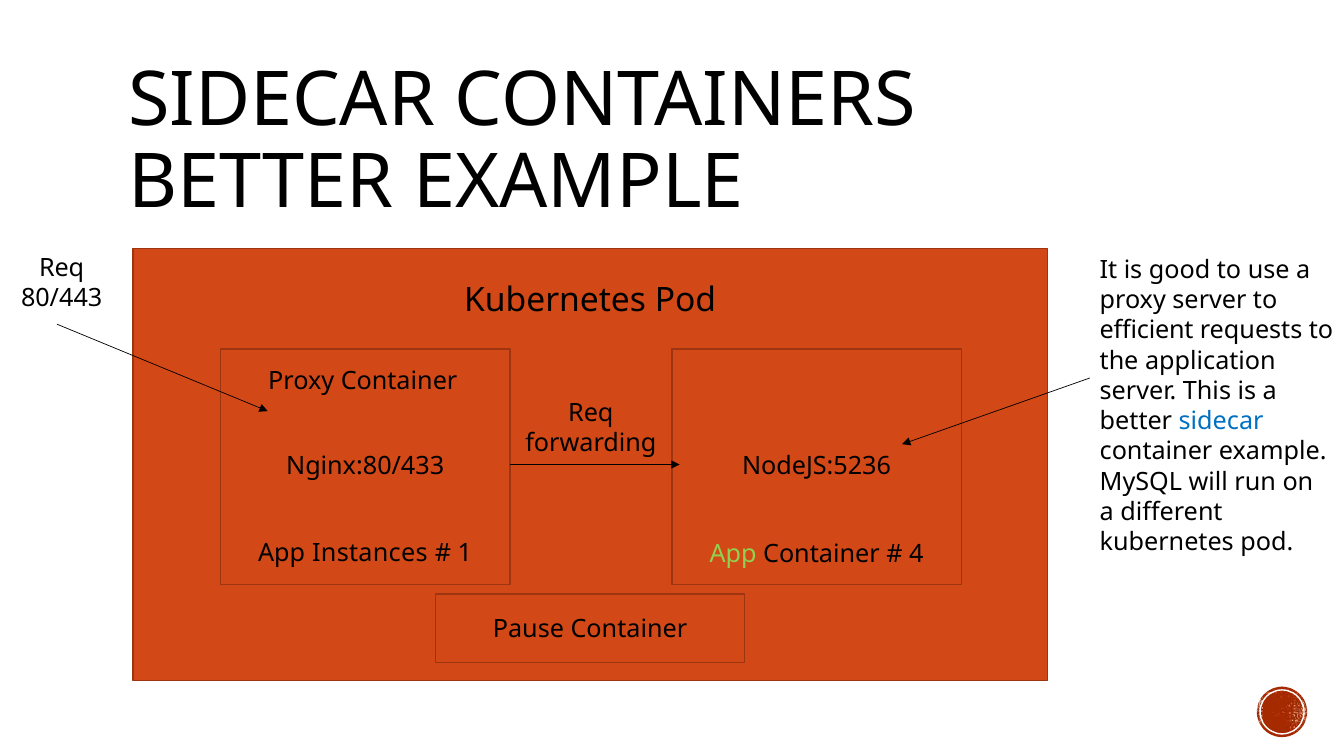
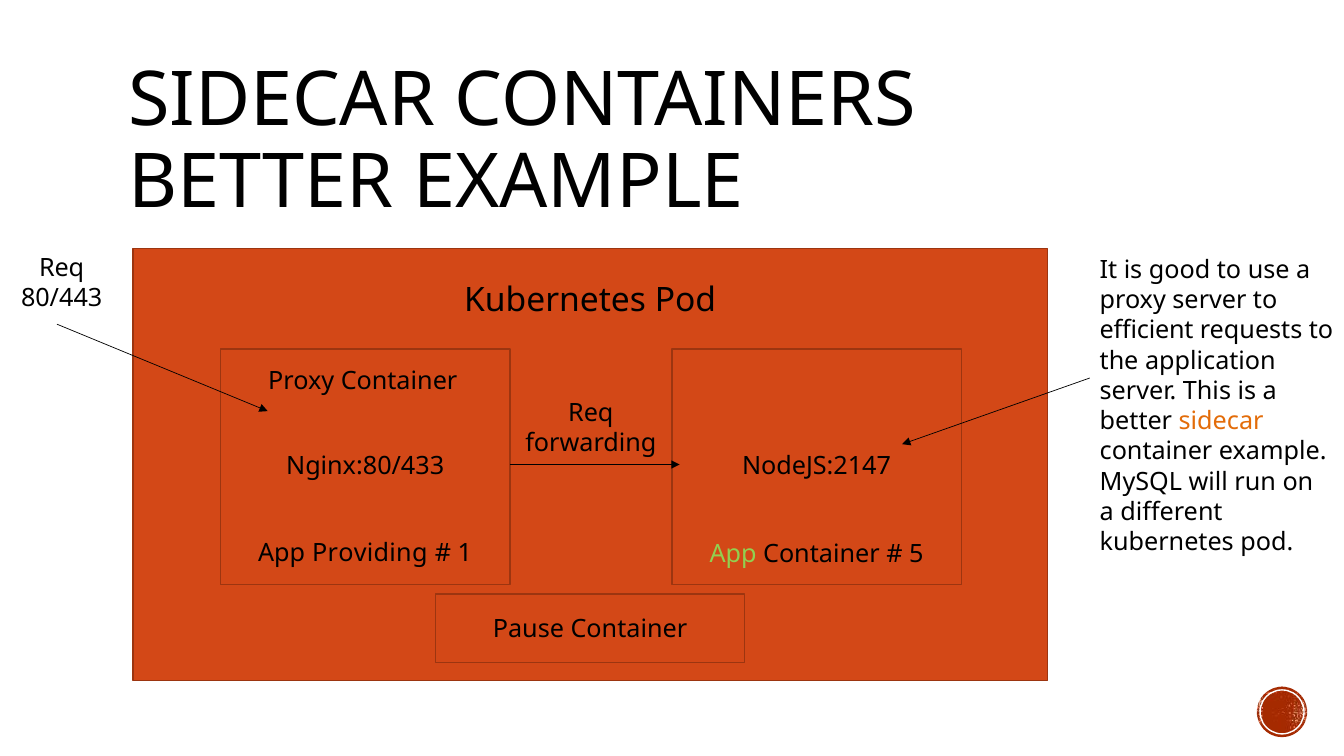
sidecar colour: blue -> orange (1221, 421)
NodeJS:5236: NodeJS:5236 -> NodeJS:2147 (817, 466)
Instances: Instances -> Providing (370, 553)
4: 4 -> 5 (916, 554)
